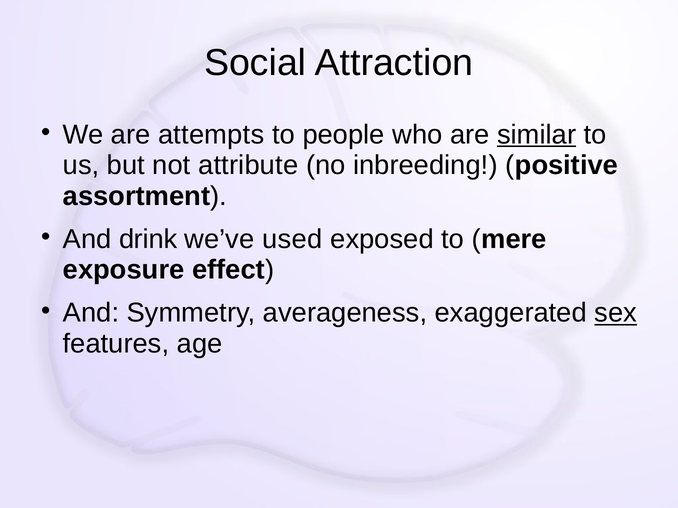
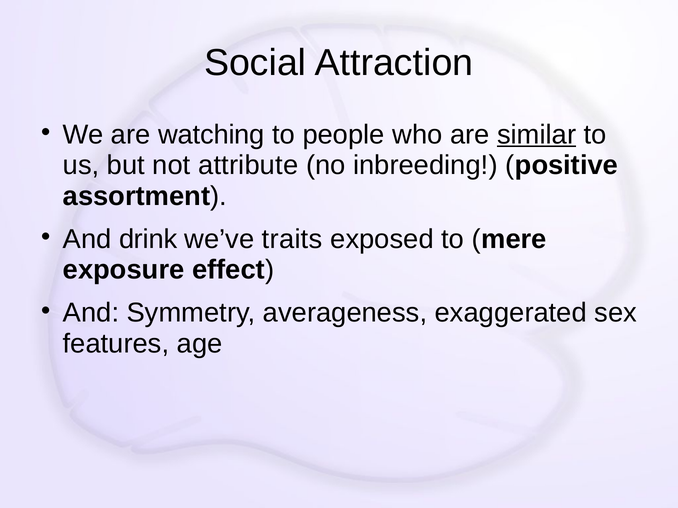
attempts: attempts -> watching (211, 135)
used: used -> traits (292, 240)
sex underline: present -> none (616, 313)
